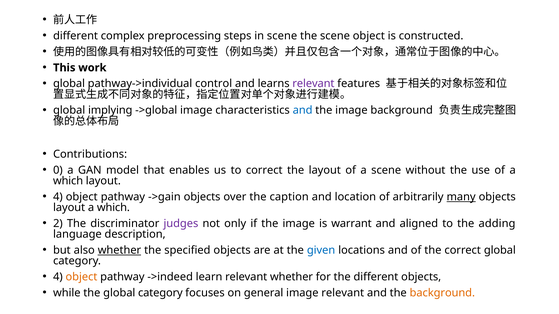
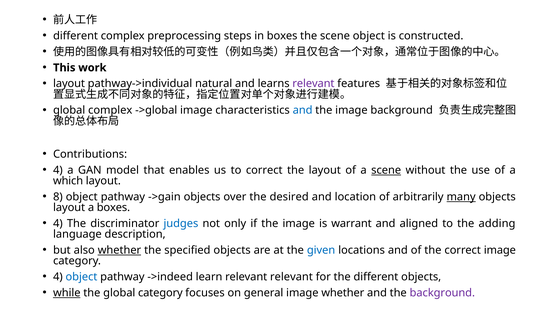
in scene: scene -> boxes (282, 36)
global: global -> layout (69, 84)
control: control -> natural (214, 84)
global implying: implying -> complex (110, 110)
0: 0 -> 4 (58, 170)
scene underline: none -> present (386, 170)
4: 4 -> 8 (58, 197)
caption: caption -> desired (289, 197)
which: which -> boxes (113, 208)
2: 2 -> 4 (58, 224)
judges colour: purple -> blue (181, 224)
correct global: global -> image (500, 251)
object colour: orange -> blue (81, 277)
relevant whether: whether -> relevant (291, 277)
while underline: none -> present (67, 293)
image relevant: relevant -> whether (343, 293)
background colour: orange -> purple (442, 293)
